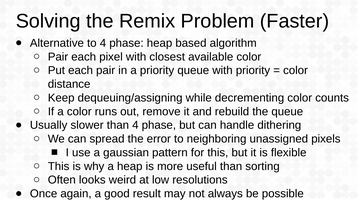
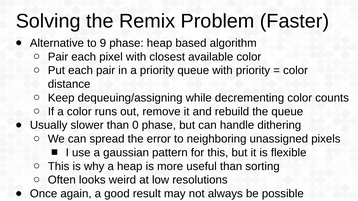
to 4: 4 -> 9 (103, 43)
than 4: 4 -> 0 (135, 125)
